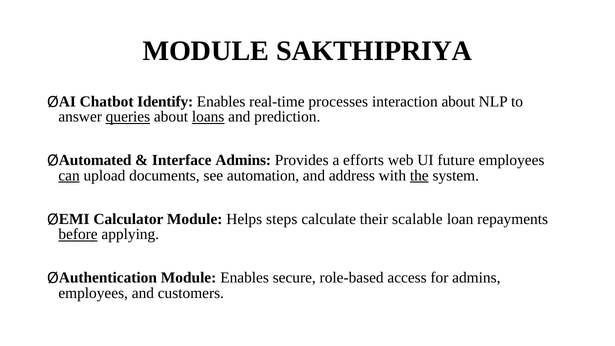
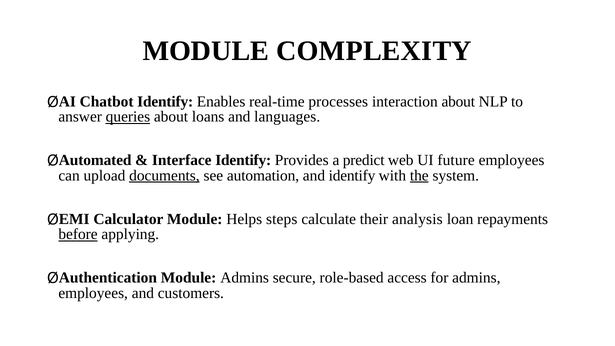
SAKTHIPRIYA: SAKTHIPRIYA -> COMPLEXITY (374, 51)
loans underline: present -> none (208, 117)
prediction: prediction -> languages (287, 117)
Interface Admins: Admins -> Identify (243, 160)
efforts: efforts -> predict (364, 160)
can underline: present -> none (69, 176)
documents underline: none -> present (164, 176)
and address: address -> identify (352, 176)
scalable: scalable -> analysis (417, 219)
Module Enables: Enables -> Admins (245, 278)
